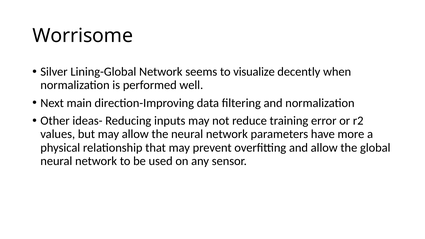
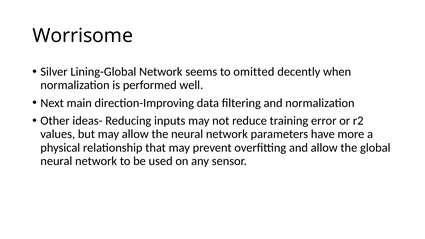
visualize: visualize -> omitted (254, 72)
